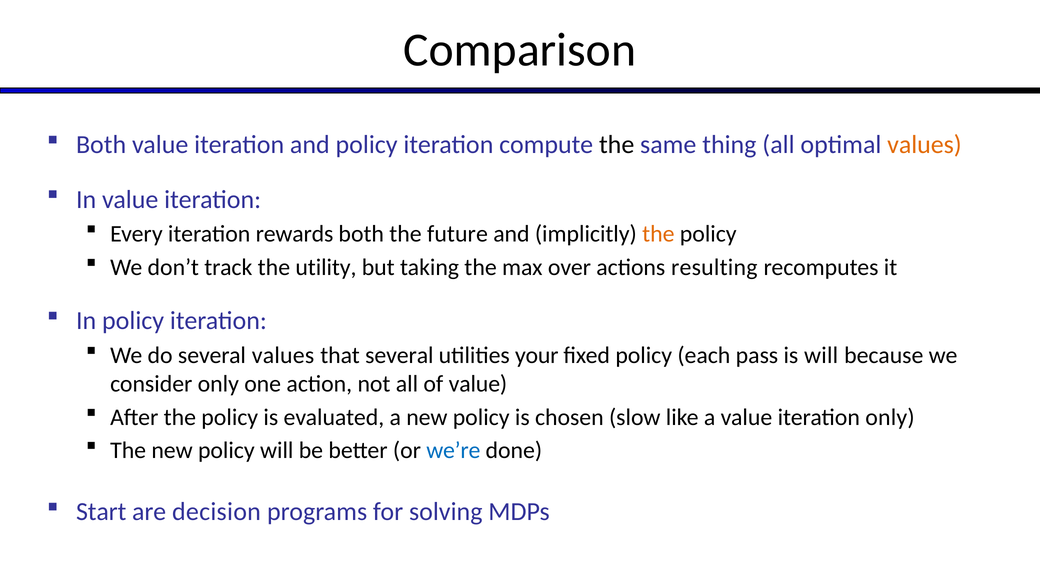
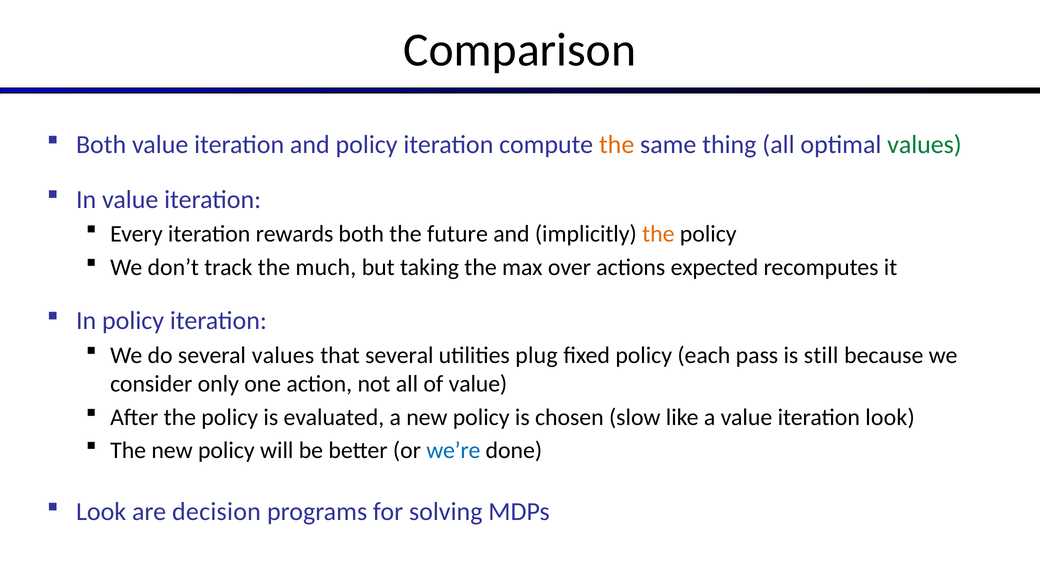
the colour: black -> orange (617, 145)
values colour: orange -> green (924, 145)
utility: utility -> much (326, 267)
resulting: resulting -> expected (714, 267)
your: your -> plug (536, 355)
is will: will -> still (821, 355)
iteration only: only -> look (890, 417)
Start: Start -> Look (101, 512)
